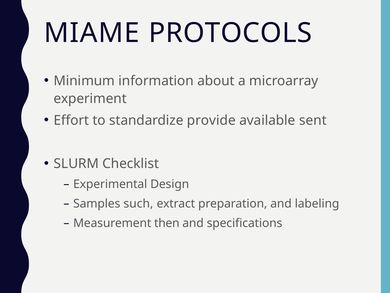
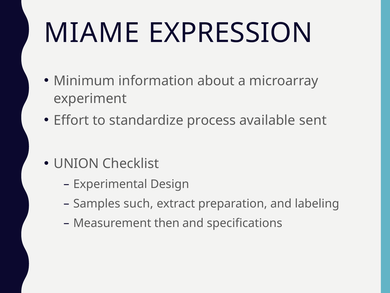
PROTOCOLS: PROTOCOLS -> EXPRESSION (230, 33)
provide: provide -> process (211, 120)
SLURM: SLURM -> UNION (76, 163)
